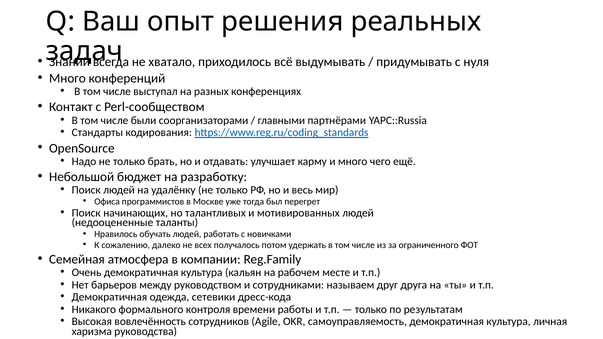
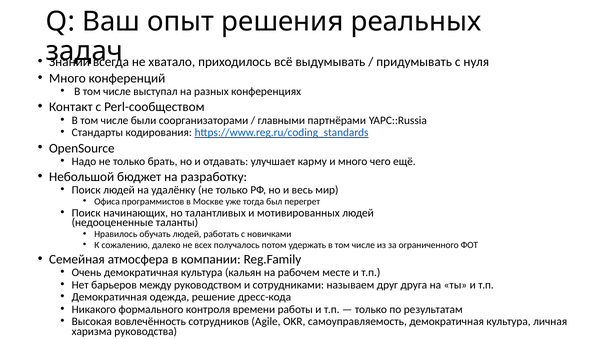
сетевики: сетевики -> решение (214, 297)
